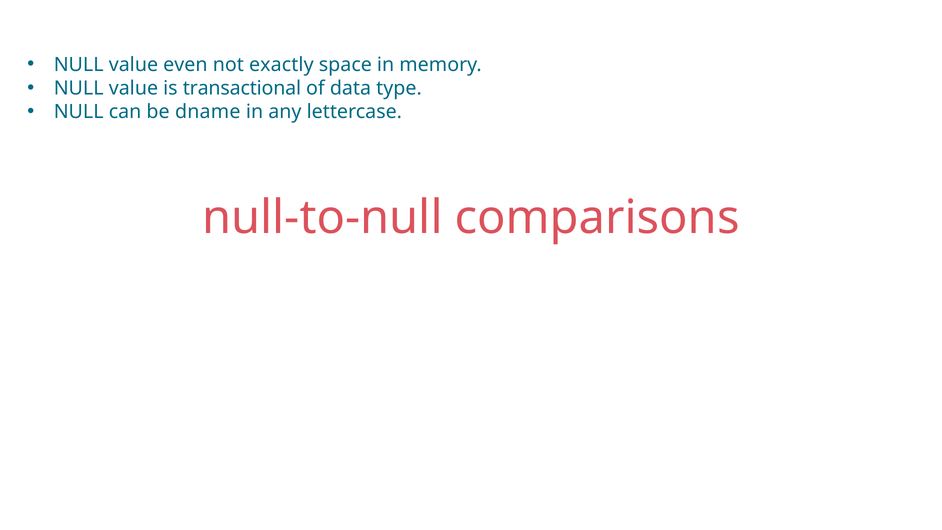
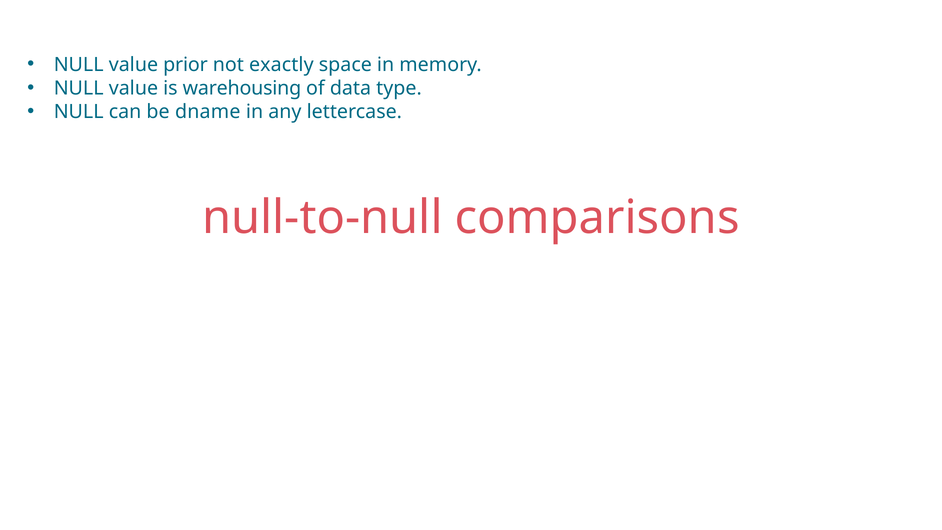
even: even -> prior (185, 65)
transactional: transactional -> warehousing (242, 88)
